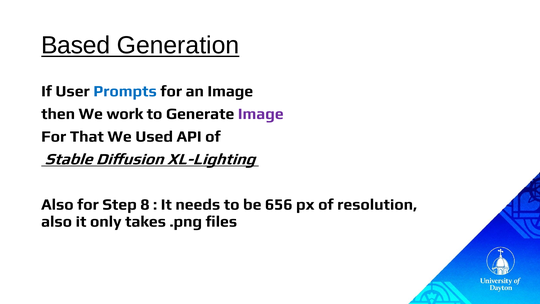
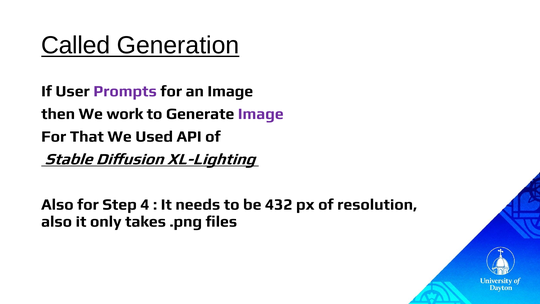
Based: Based -> Called (76, 45)
Prompts colour: blue -> purple (125, 91)
8: 8 -> 4 (145, 204)
656: 656 -> 432 (279, 204)
